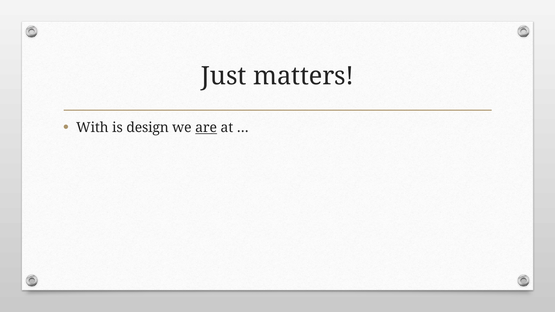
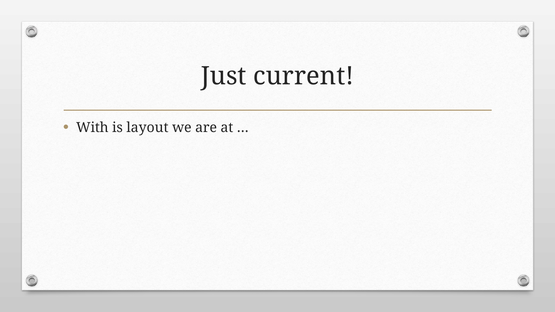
matters: matters -> current (303, 76)
design: design -> layout (147, 128)
are underline: present -> none (206, 128)
